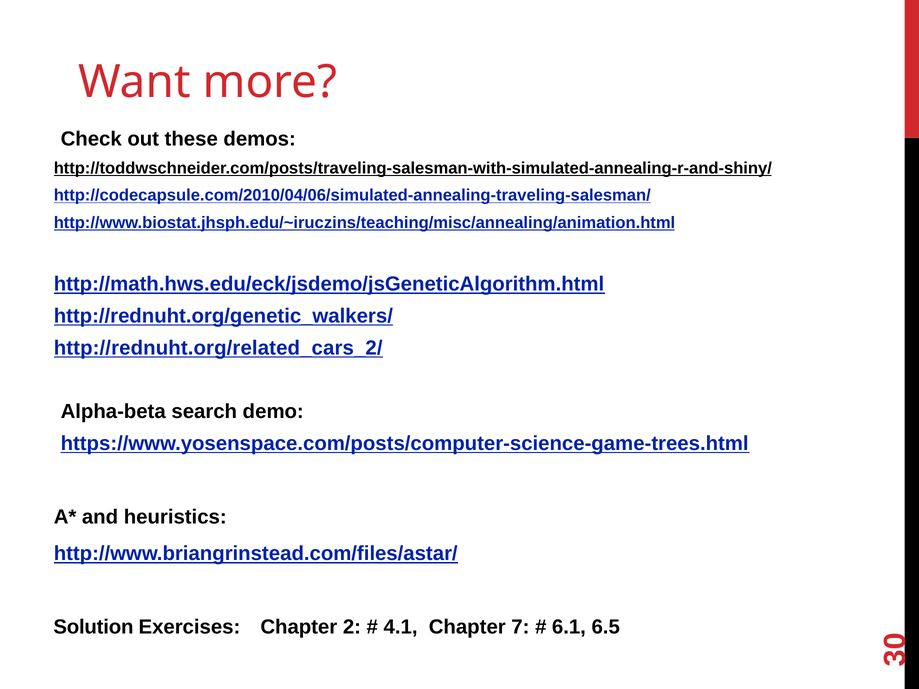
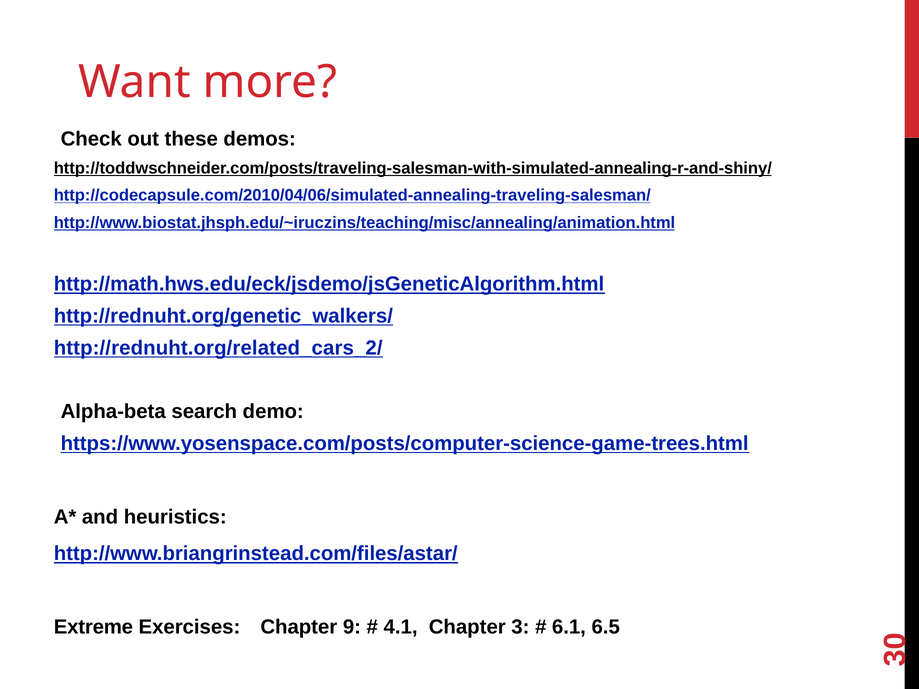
Solution: Solution -> Extreme (93, 627)
2: 2 -> 9 (352, 627)
Chapter 7: 7 -> 3 (520, 627)
